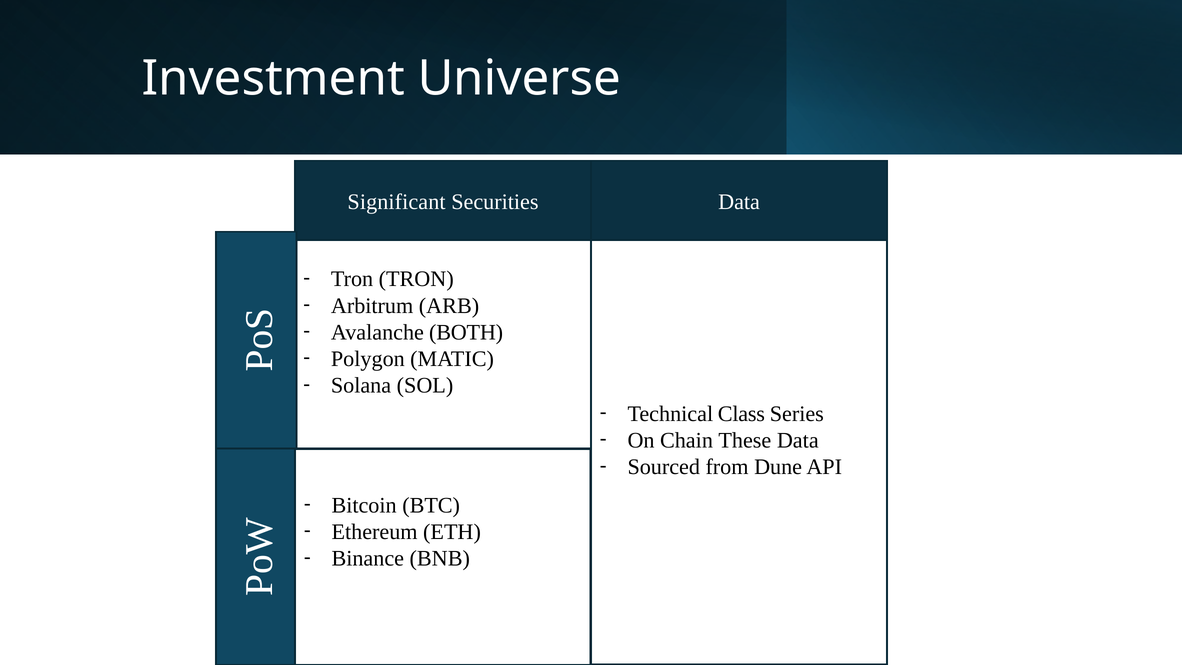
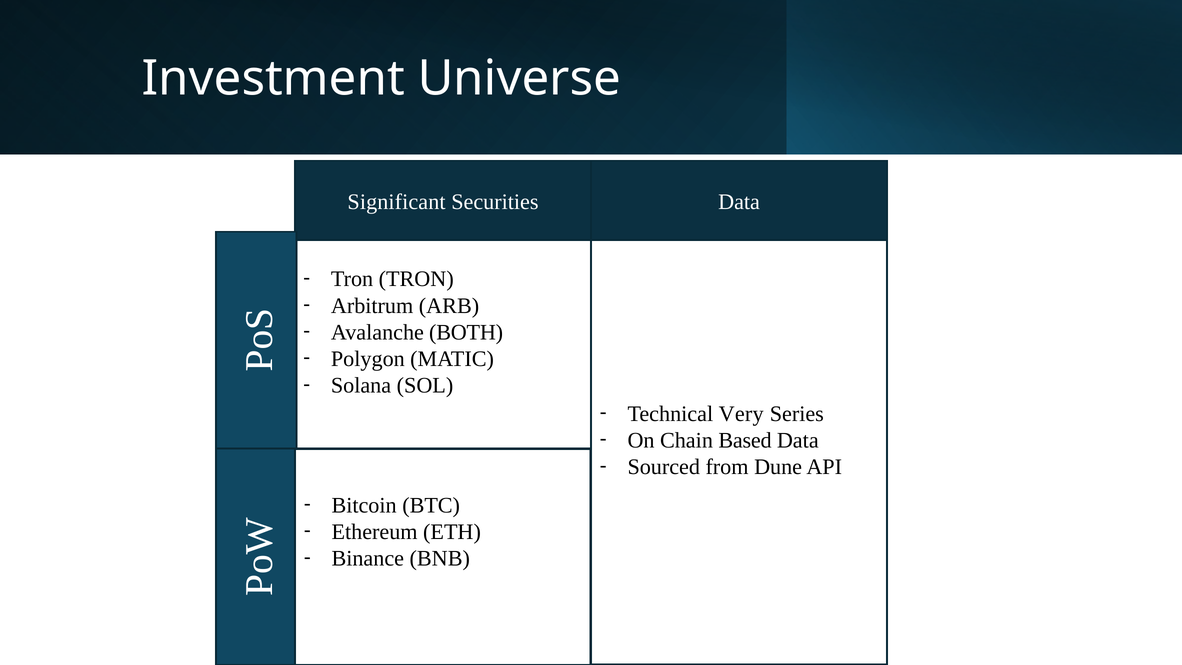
Class: Class -> Very (741, 414)
These: These -> Based (745, 440)
